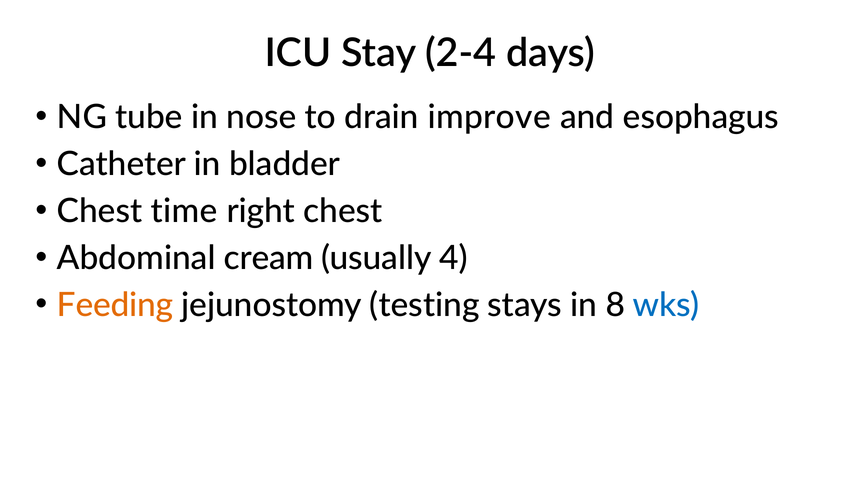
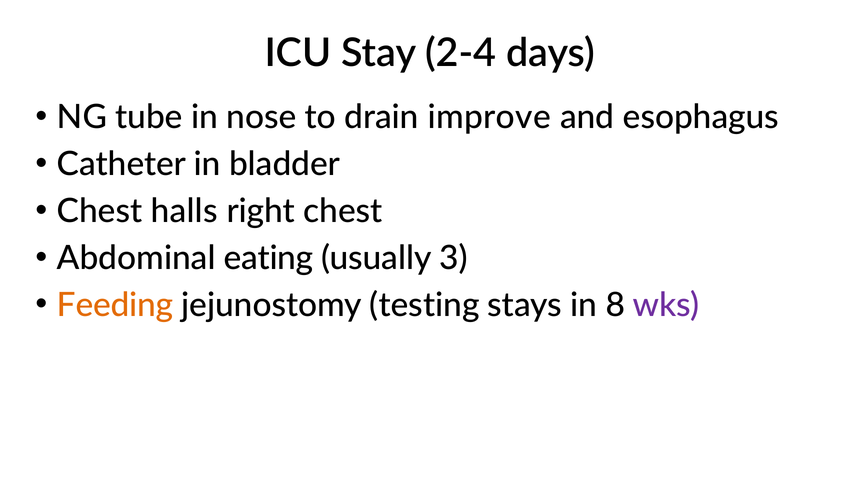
time: time -> halls (184, 211)
cream: cream -> eating (269, 258)
4: 4 -> 3 (453, 258)
wks colour: blue -> purple (666, 305)
